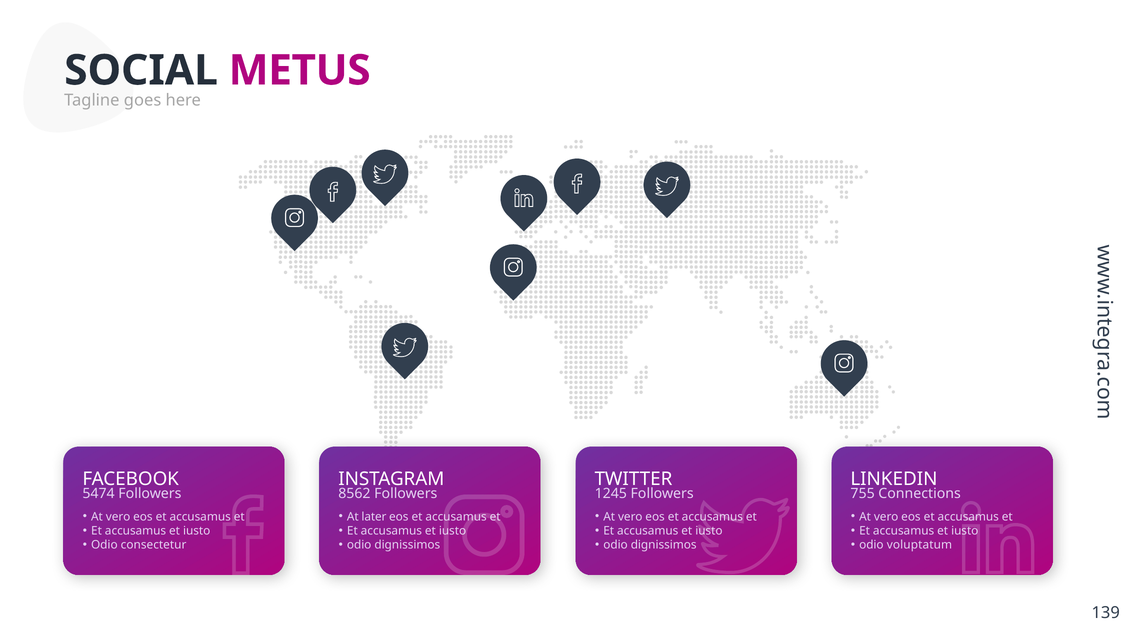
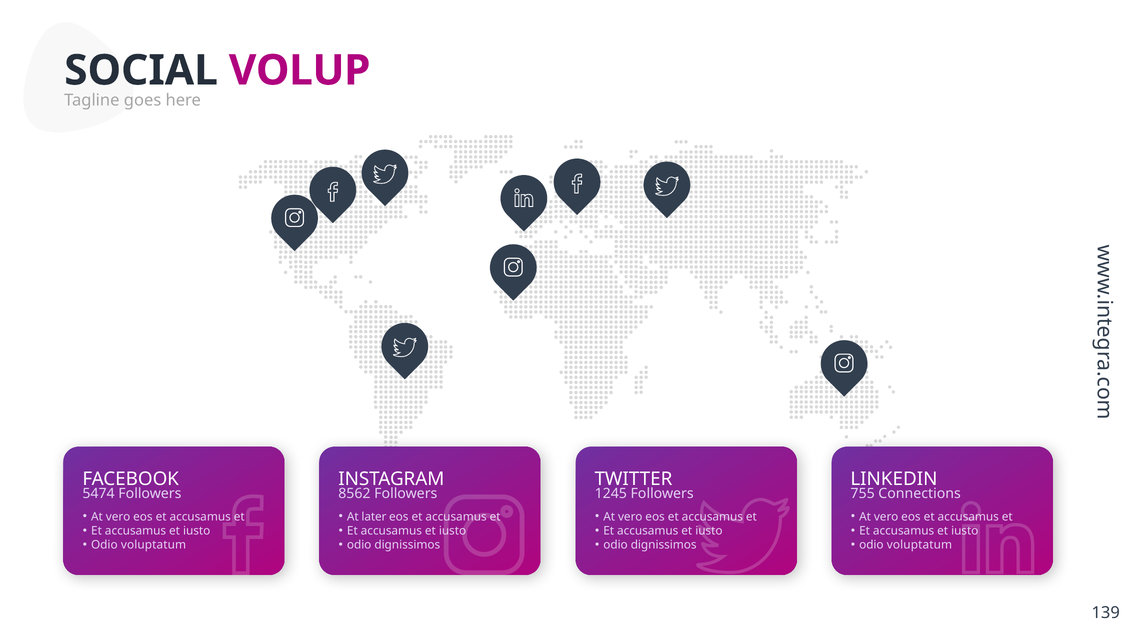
METUS: METUS -> VOLUP (300, 70)
consectetur: consectetur -> voluptatum (154, 545)
